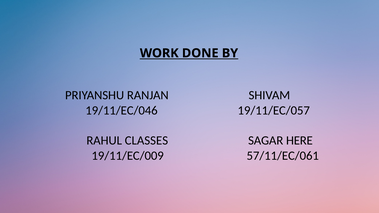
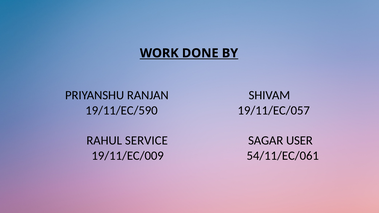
19/11/EC/046: 19/11/EC/046 -> 19/11/EC/590 (122, 110)
CLASSES: CLASSES -> SERVICE (146, 141)
HERE: HERE -> USER (299, 141)
57/11/EC/061: 57/11/EC/061 -> 54/11/EC/061 (283, 156)
